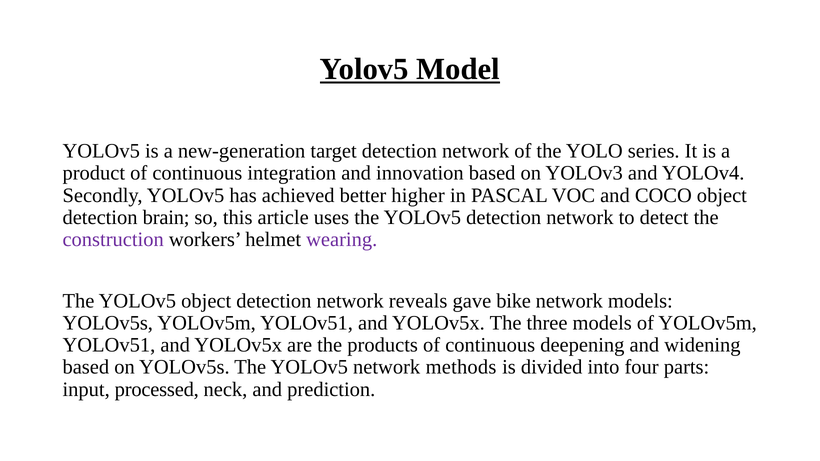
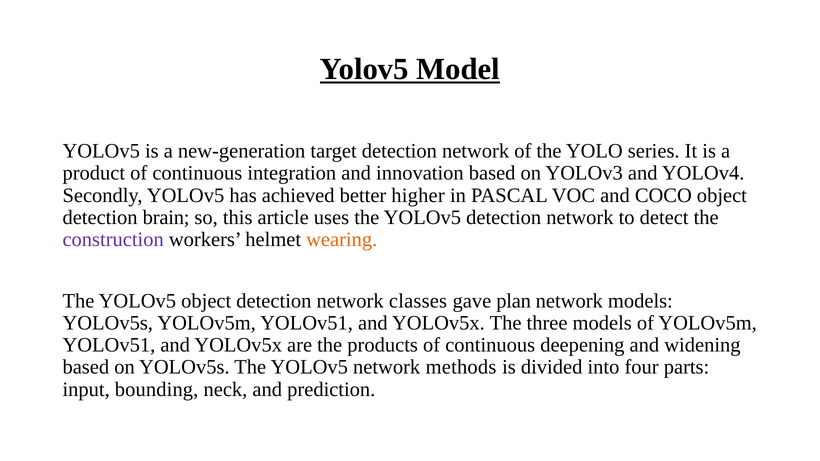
wearing colour: purple -> orange (342, 240)
reveals: reveals -> classes (418, 301)
bike: bike -> plan (514, 301)
processed: processed -> bounding (157, 390)
